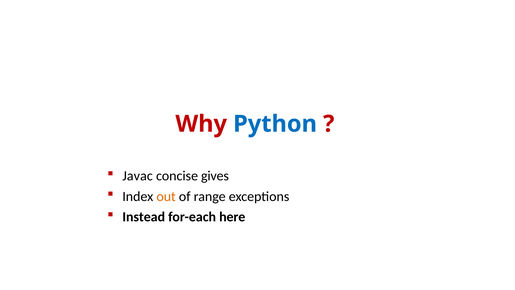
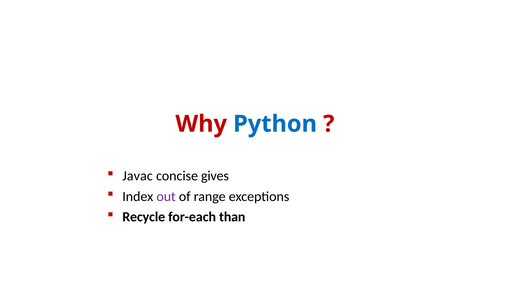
out colour: orange -> purple (166, 196)
Instead: Instead -> Recycle (144, 217)
here: here -> than (232, 217)
